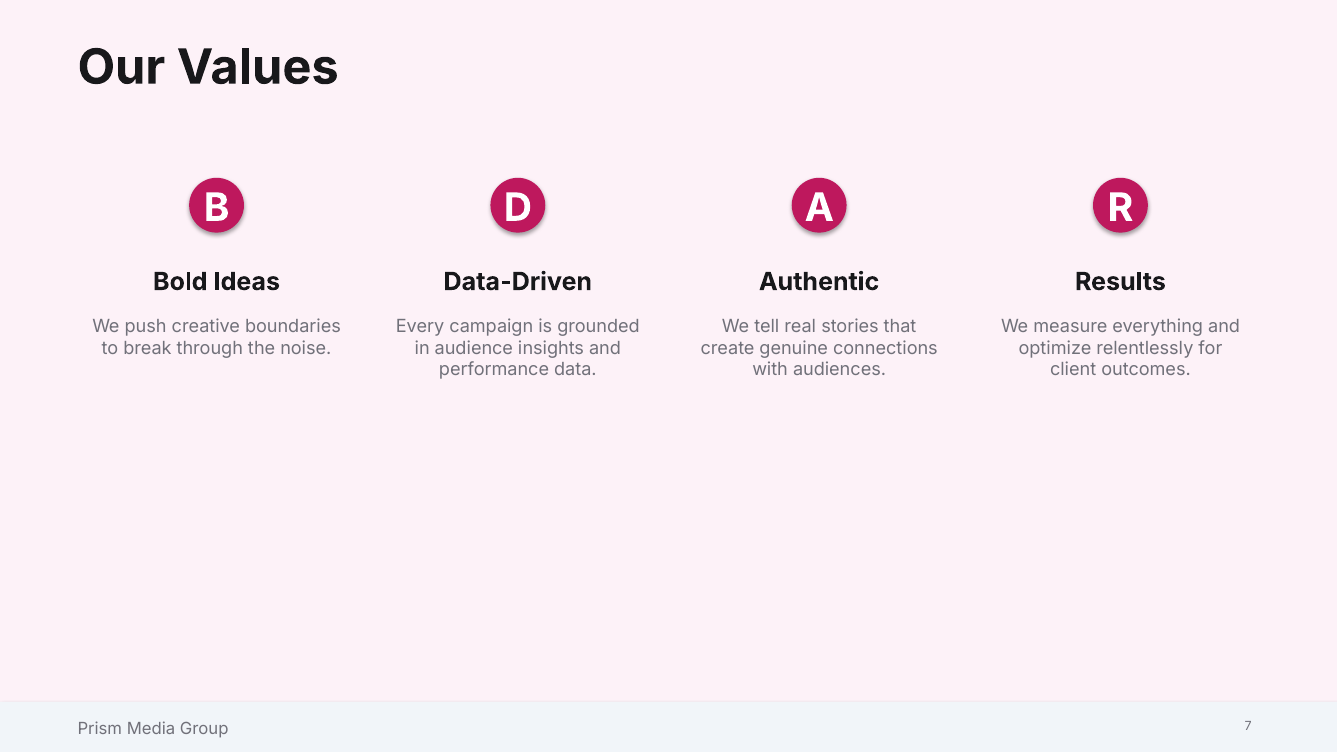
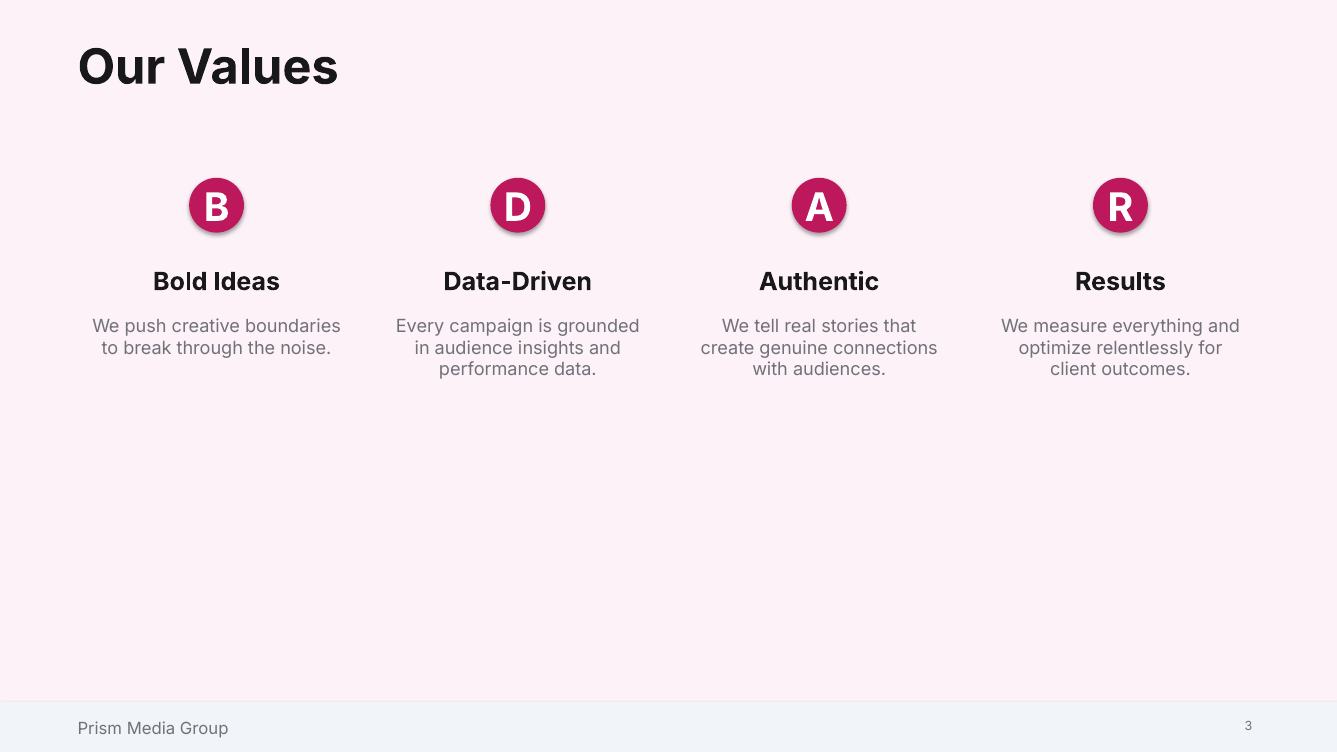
7: 7 -> 3 (1248, 726)
